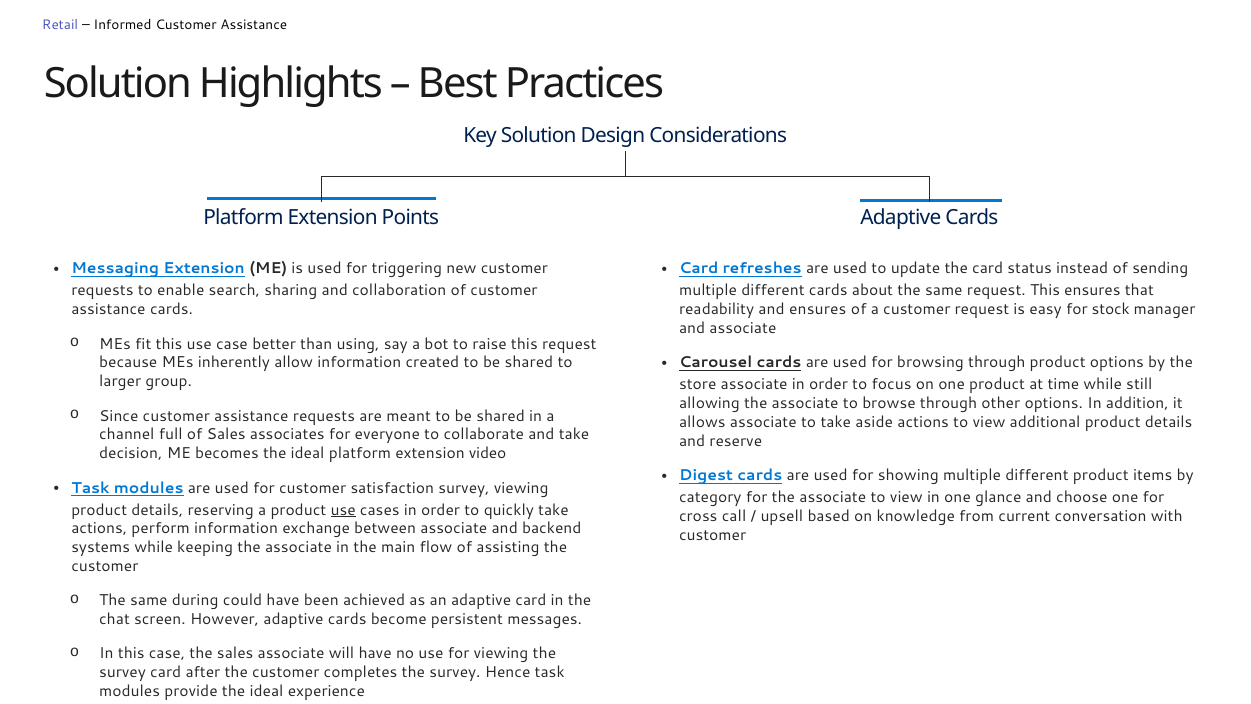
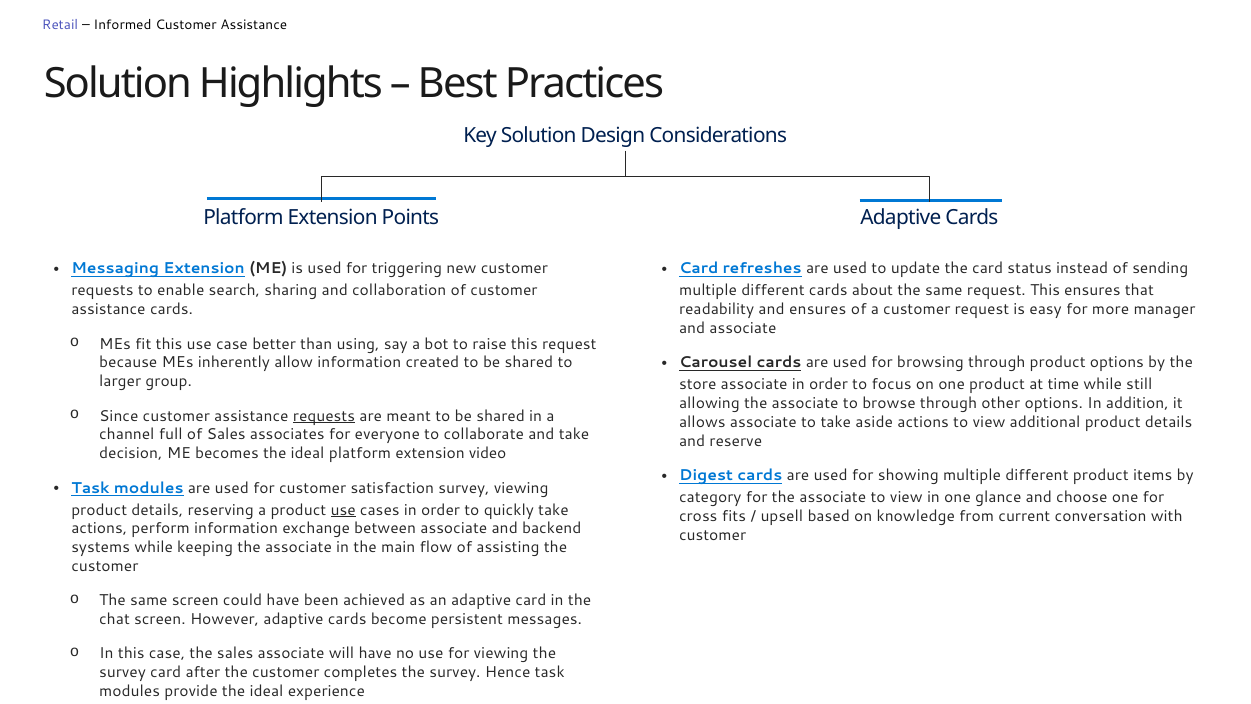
stock: stock -> more (1111, 309)
requests underline: none -> present (324, 416)
call: call -> fits (734, 516)
same during: during -> screen (195, 600)
